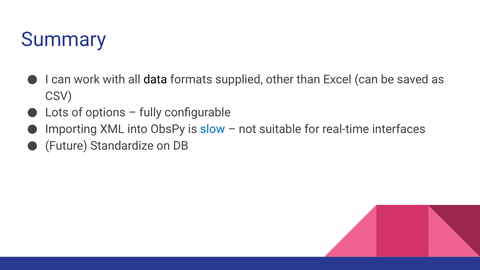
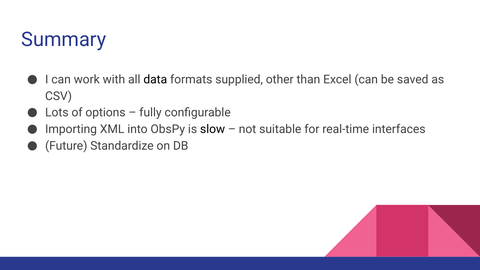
slow colour: blue -> black (213, 129)
